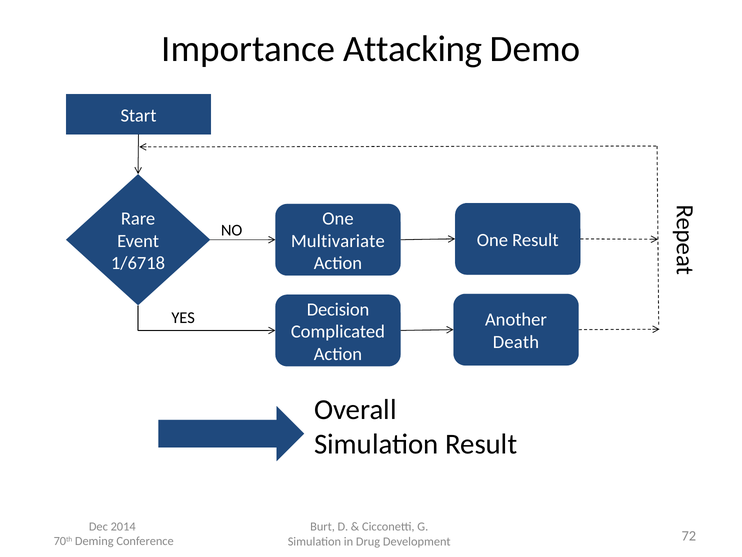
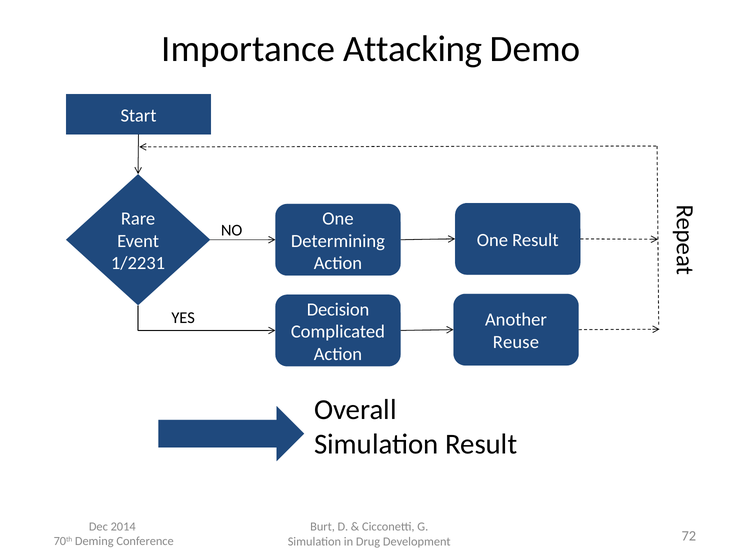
Multivariate: Multivariate -> Determining (338, 241)
1/6718: 1/6718 -> 1/2231 (138, 263)
Death: Death -> Reuse (516, 342)
